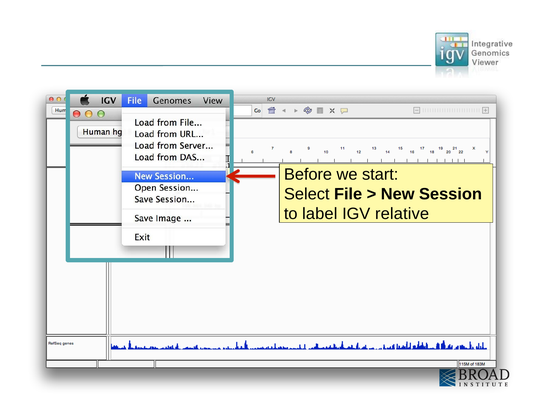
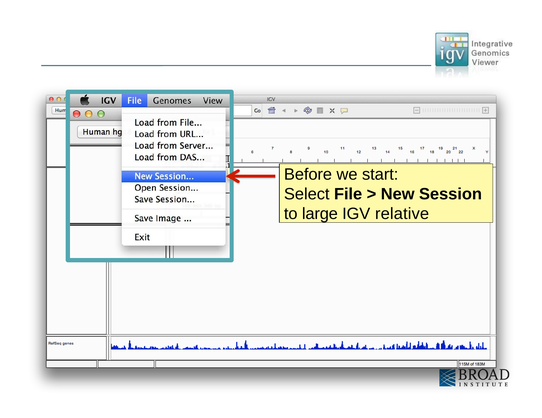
label: label -> large (320, 214)
